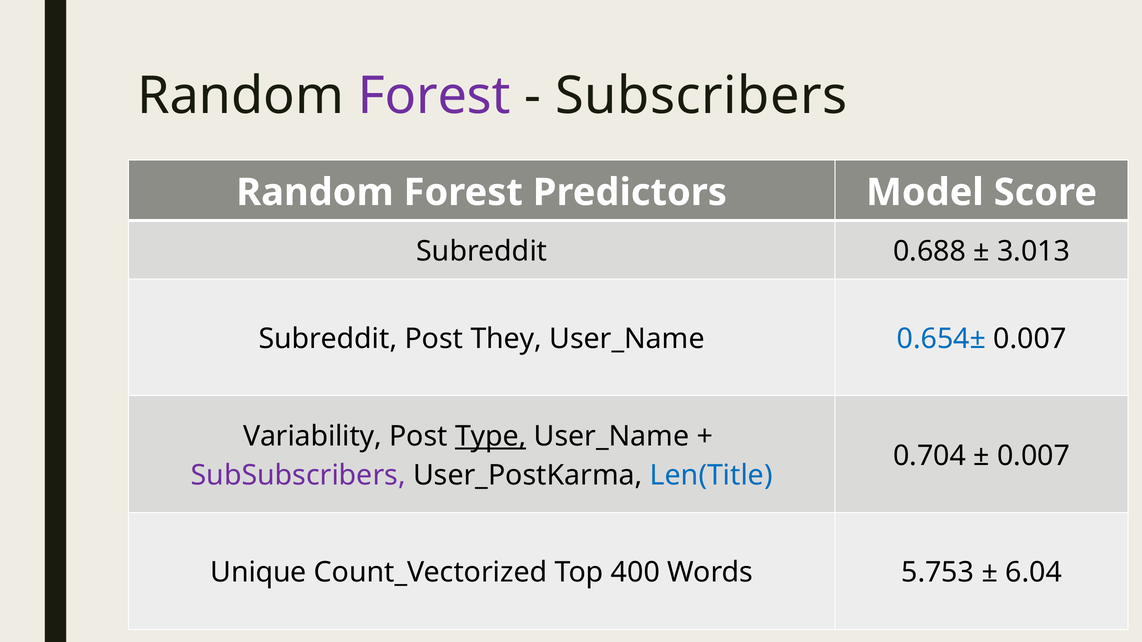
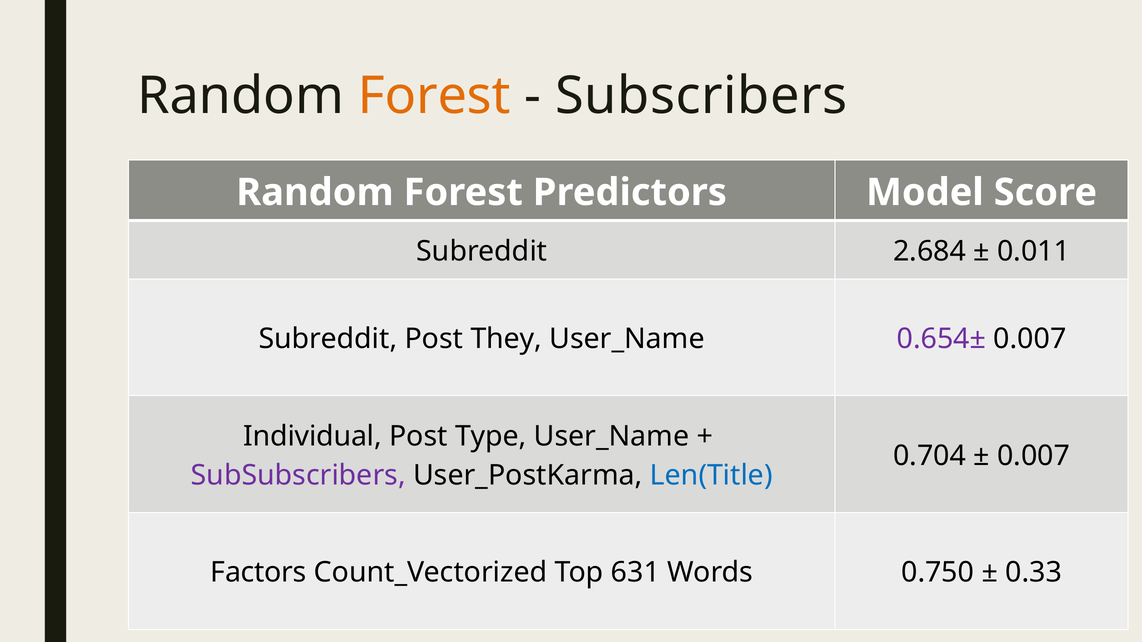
Forest colour: purple -> orange (434, 96)
0.688: 0.688 -> 2.684 (930, 251)
3.013: 3.013 -> 0.011 (1034, 251)
0.654± colour: blue -> purple (941, 339)
Variability: Variability -> Individual (312, 436)
Type underline: present -> none (491, 436)
Unique: Unique -> Factors (259, 573)
400: 400 -> 631 (635, 573)
5.753: 5.753 -> 0.750 (938, 573)
6.04: 6.04 -> 0.33 (1034, 573)
